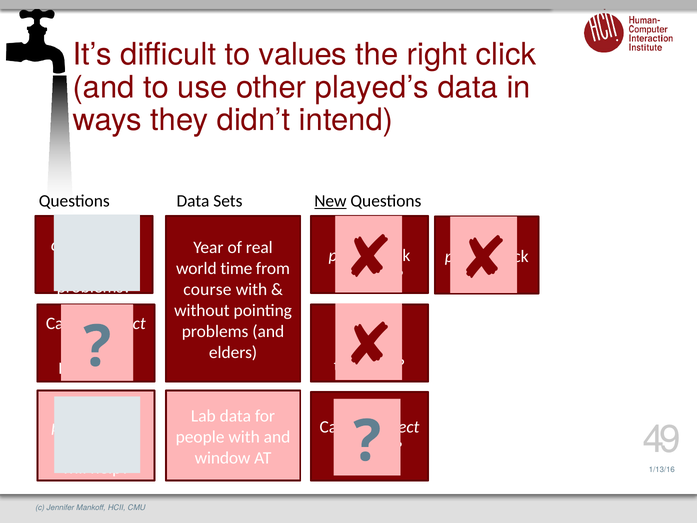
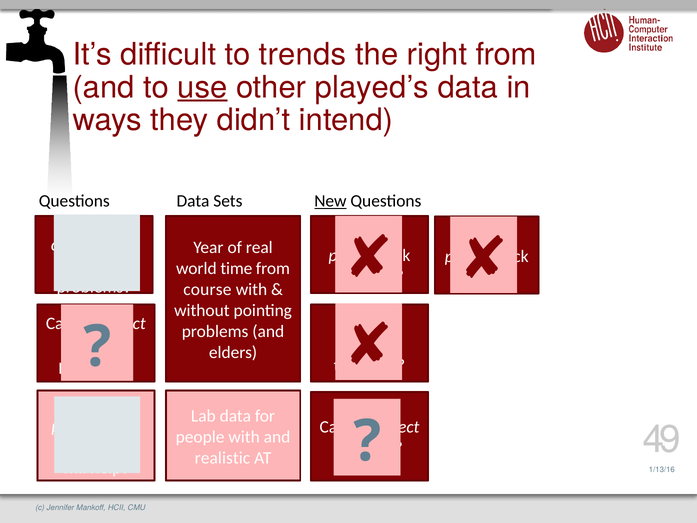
values: values -> trends (303, 54)
right click: click -> from (506, 54)
use underline: none -> present (202, 87)
window: window -> realistic (222, 458)
